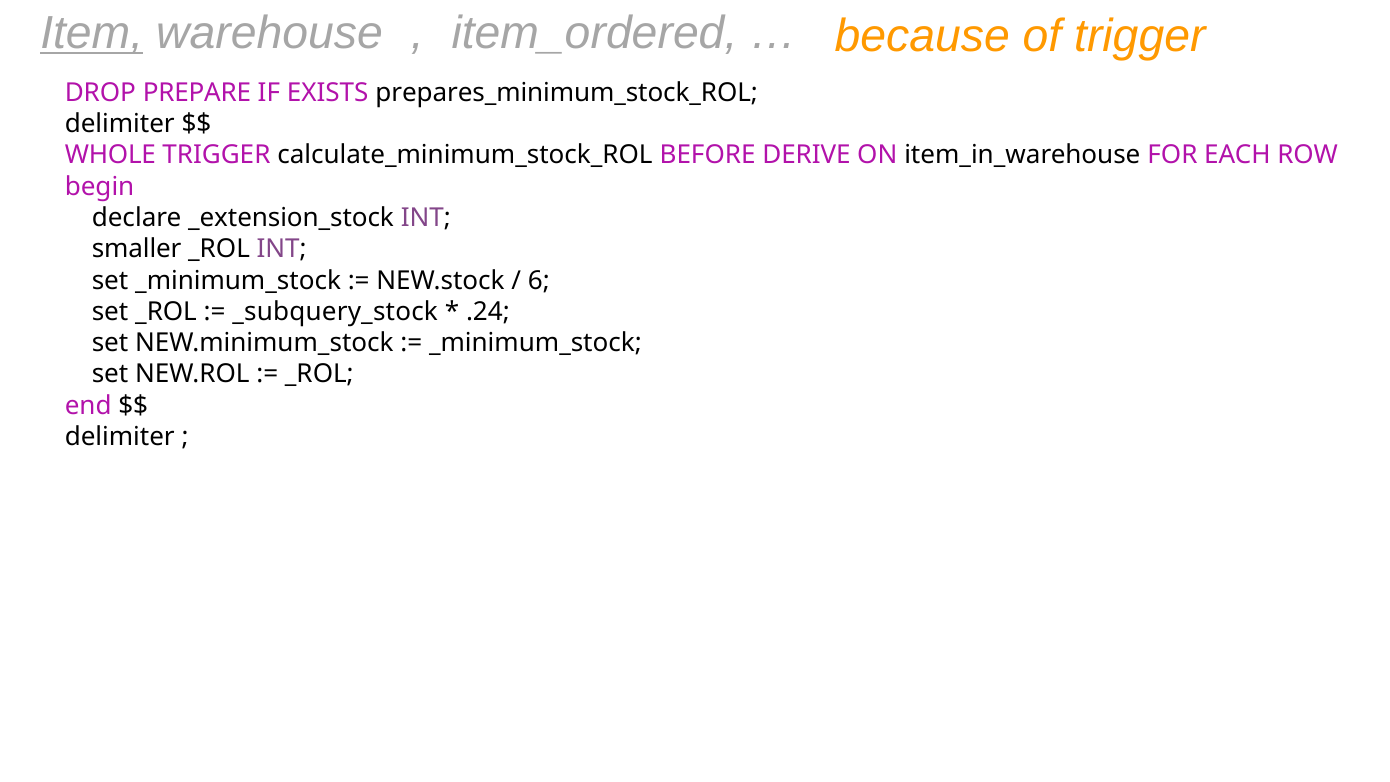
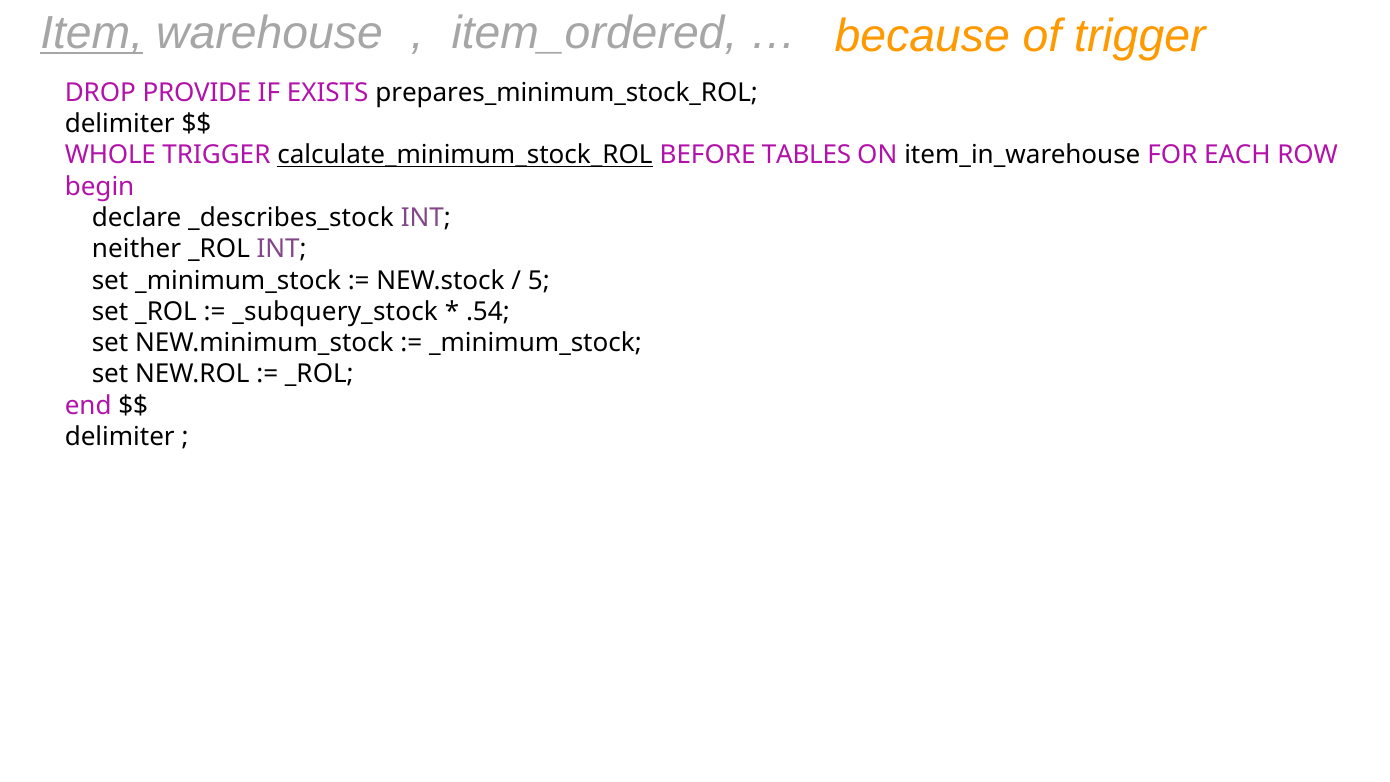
PREPARE: PREPARE -> PROVIDE (197, 93)
calculate_minimum_stock_ROL underline: none -> present (465, 155)
DERIVE: DERIVE -> TABLES (807, 155)
_extension_stock: _extension_stock -> _describes_stock (291, 218)
smaller: smaller -> neither (137, 249)
6: 6 -> 5 (539, 280)
.24: .24 -> .54 (488, 312)
